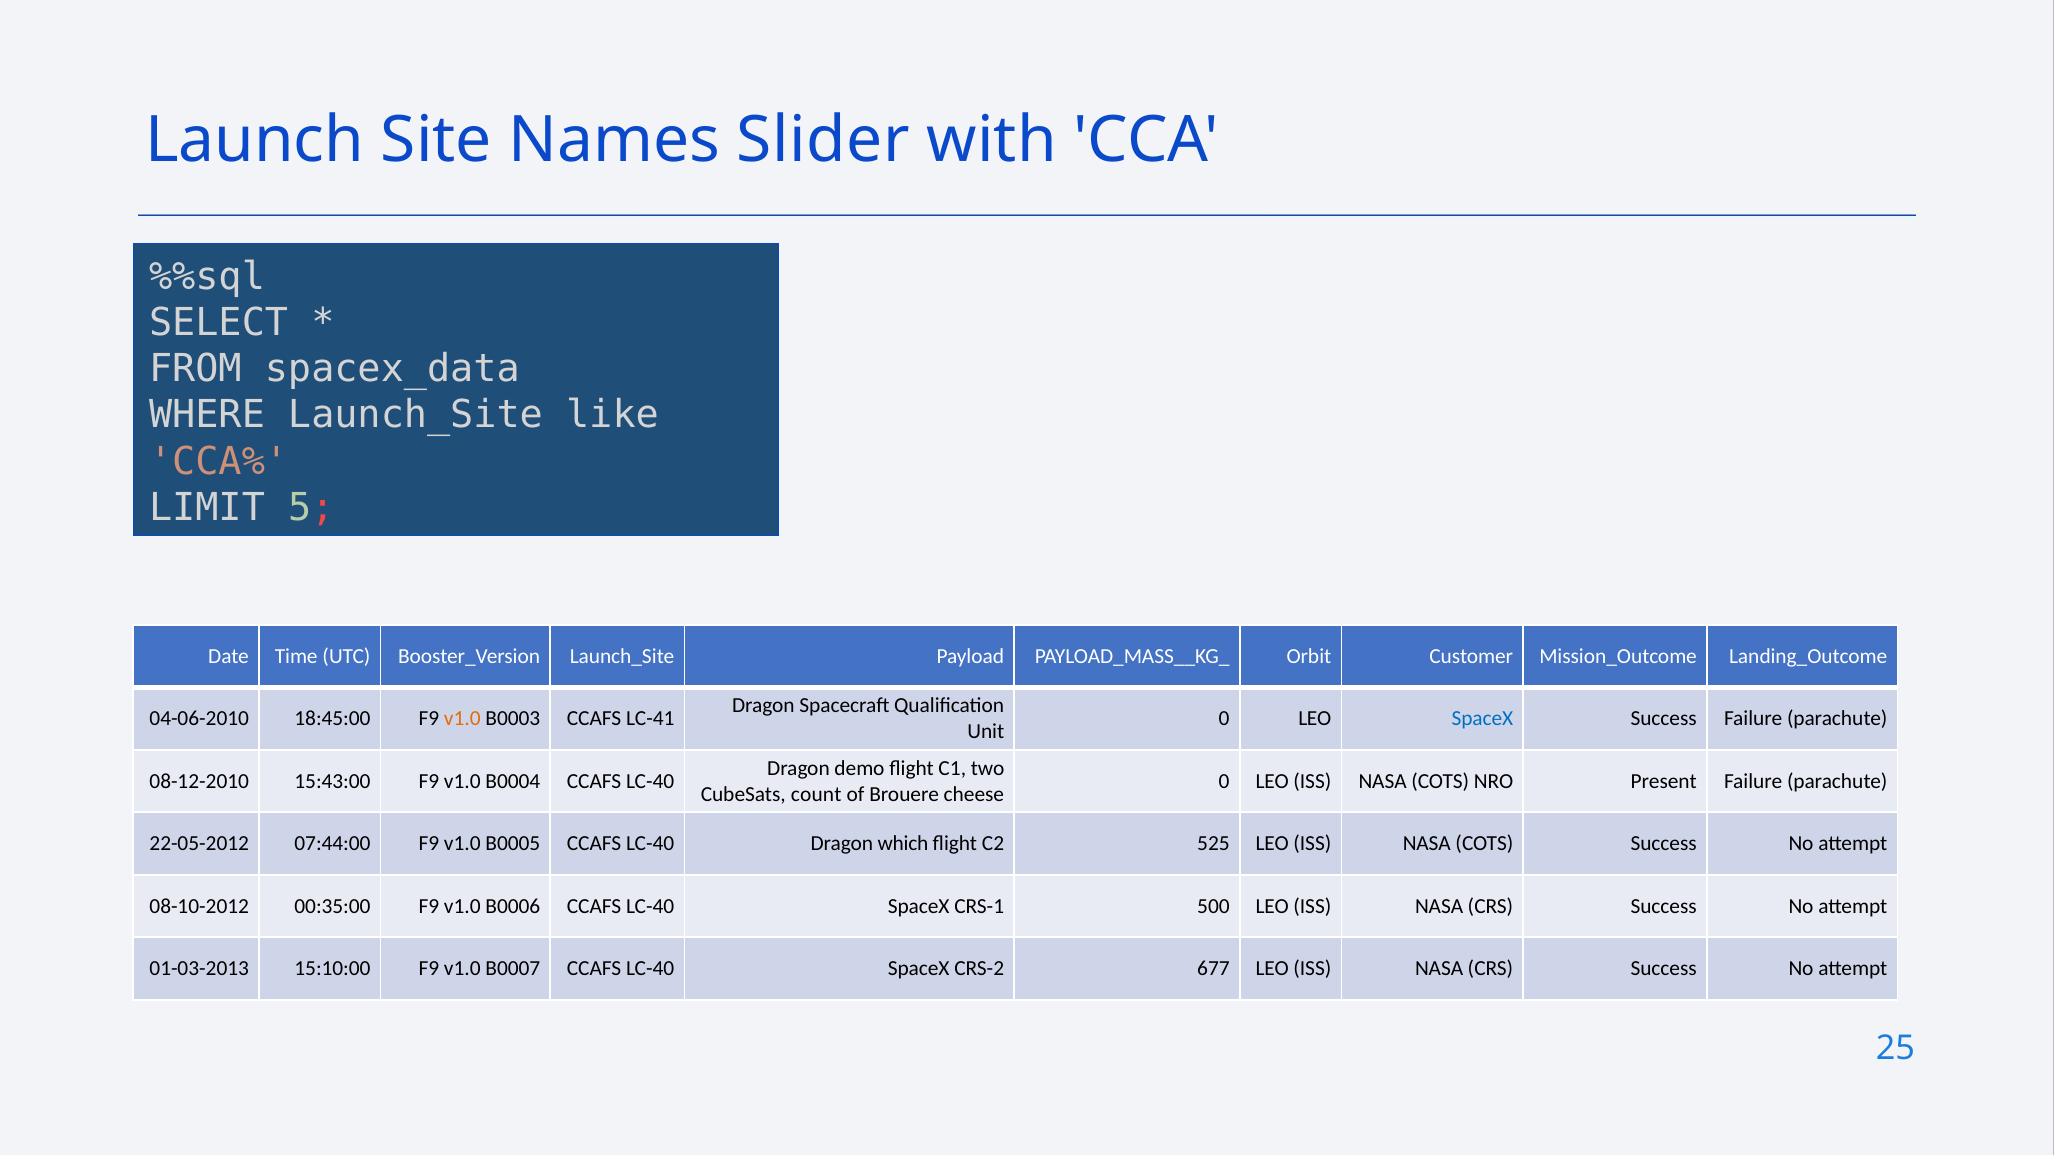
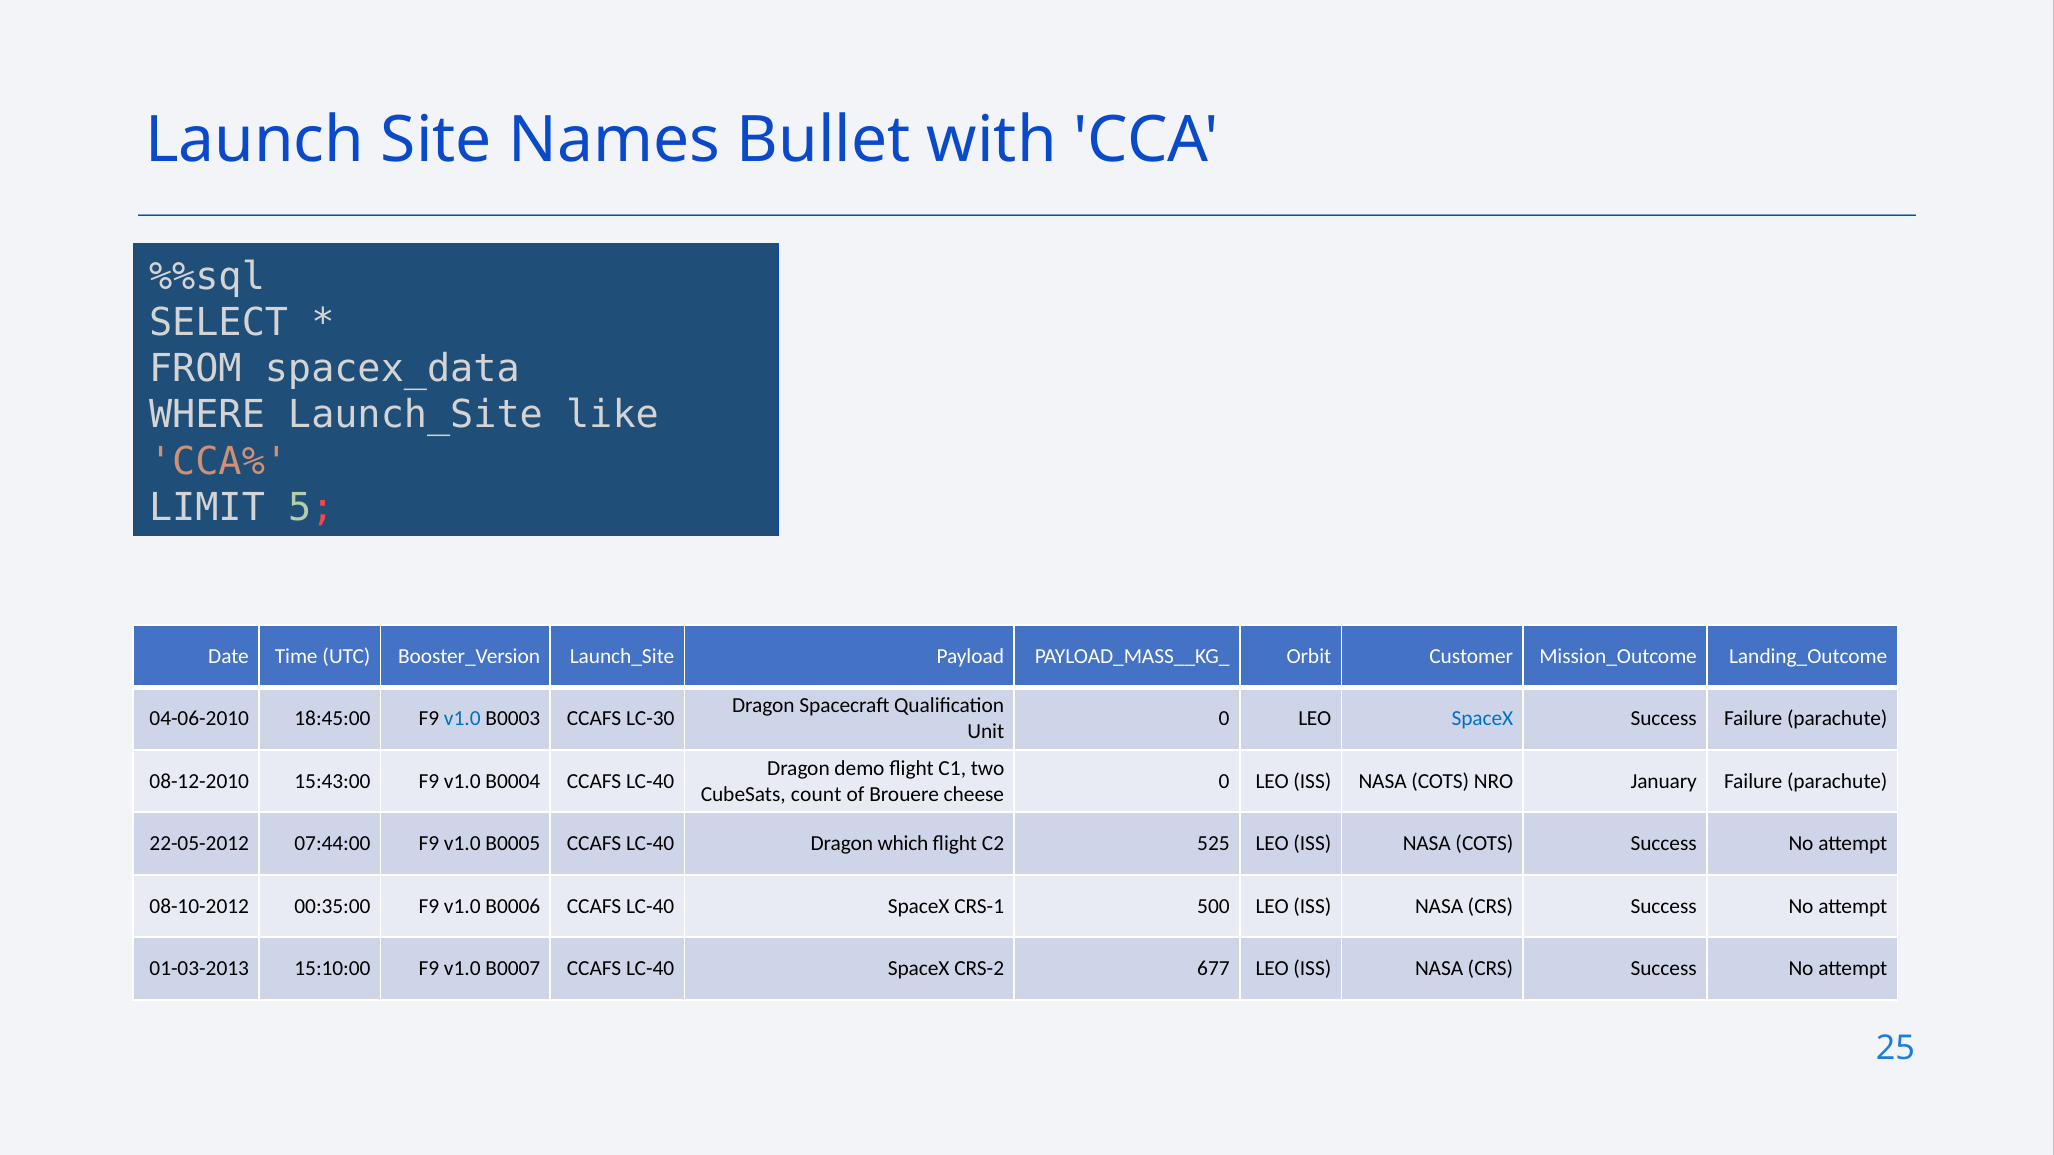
Slider: Slider -> Bullet (824, 140)
v1.0 colour: orange -> blue (462, 719)
LC-41: LC-41 -> LC-30 (650, 719)
Present: Present -> January (1664, 782)
